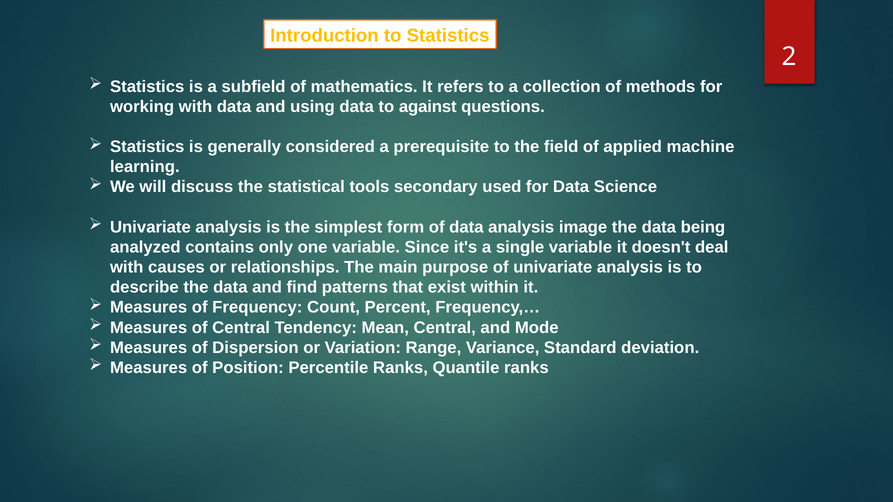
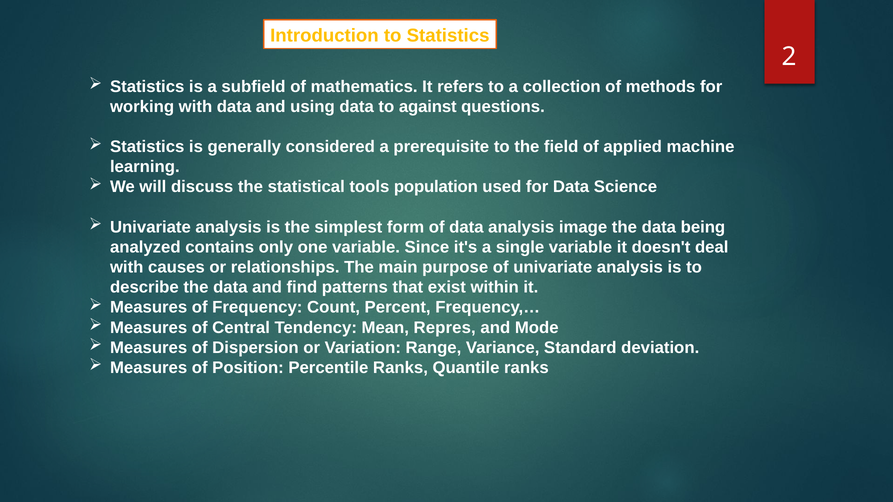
secondary: secondary -> population (436, 187)
Mean Central: Central -> Repres (445, 328)
